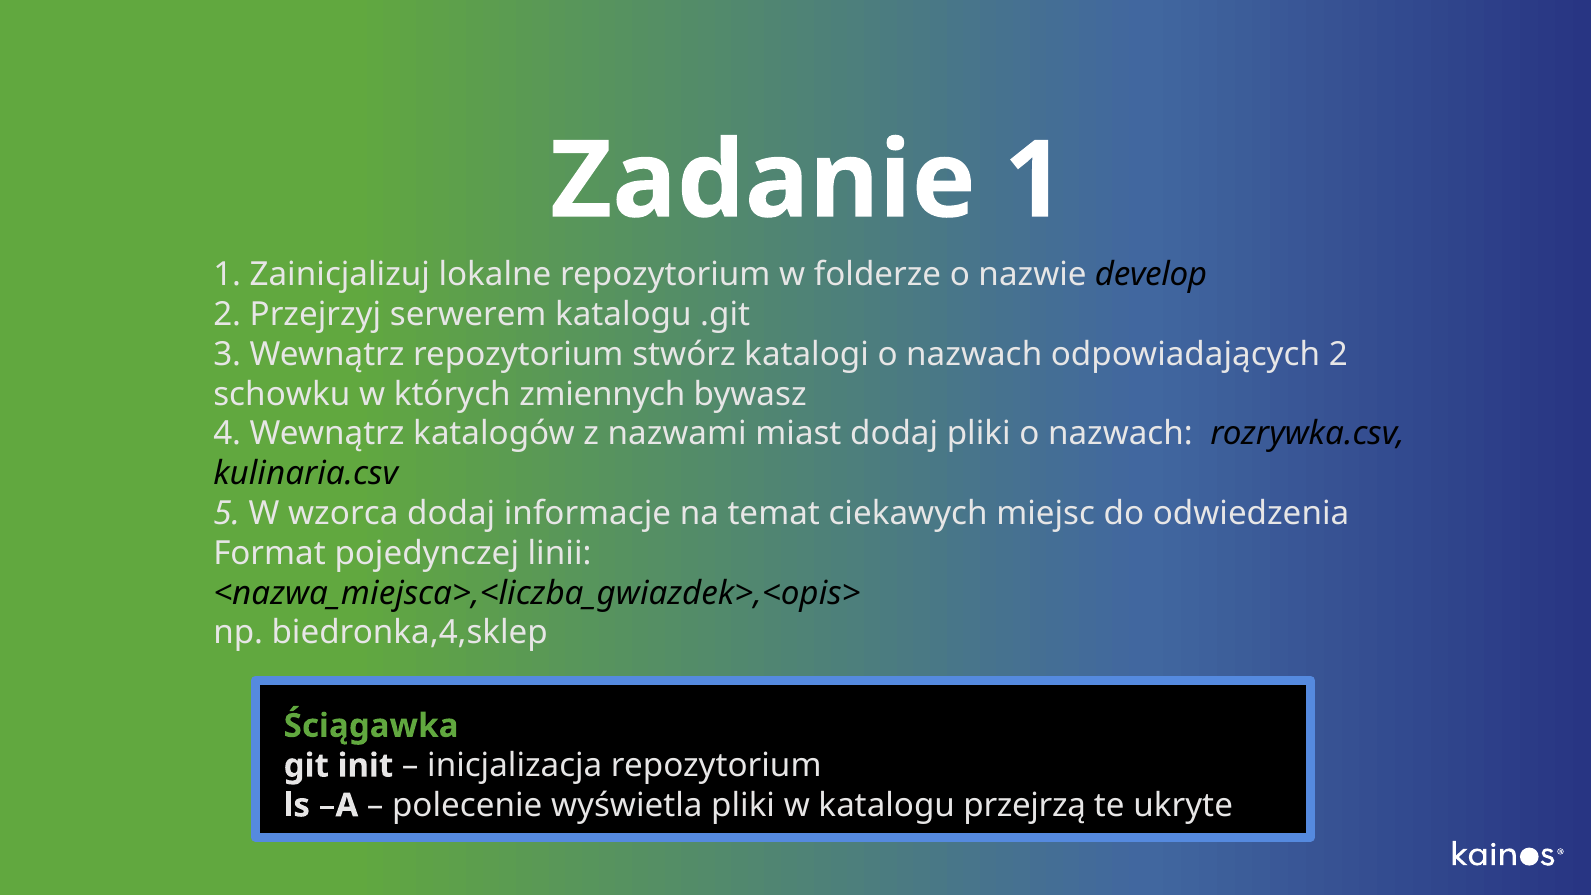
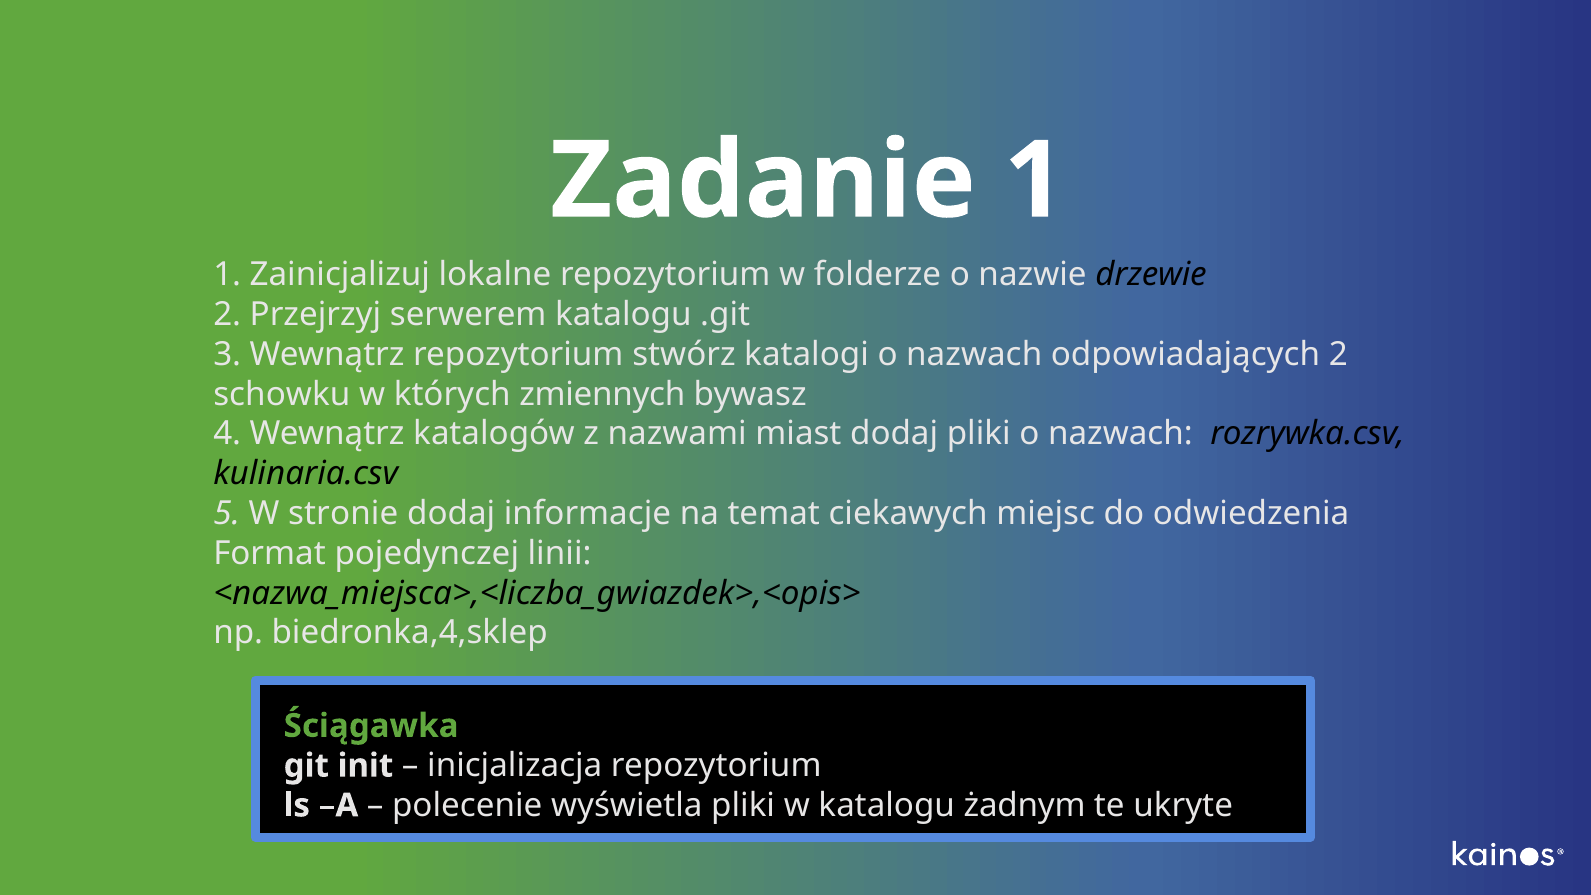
develop: develop -> drzewie (1151, 275)
wzorca: wzorca -> stronie (343, 513)
przejrzą: przejrzą -> żadnym (1025, 805)
